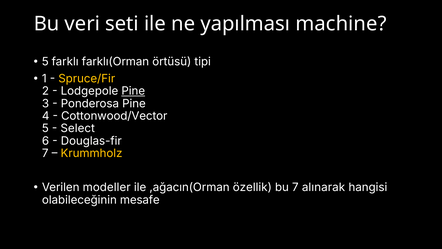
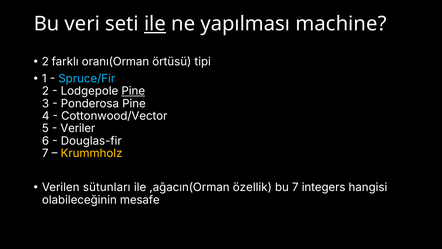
ile underline: none -> present (155, 24)
5: 5 -> 2 (45, 62)
farklı(Orman: farklı(Orman -> oranı(Orman (115, 62)
Spruce/Fir colour: yellow -> light blue (87, 79)
Select: Select -> Veriler (78, 128)
modeller: modeller -> sütunları (107, 187)
alınarak: alınarak -> integers (324, 187)
